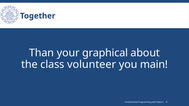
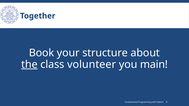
Than: Than -> Book (42, 53)
graphical: graphical -> structure (105, 53)
the underline: none -> present (29, 65)
